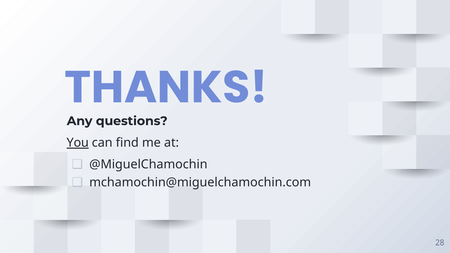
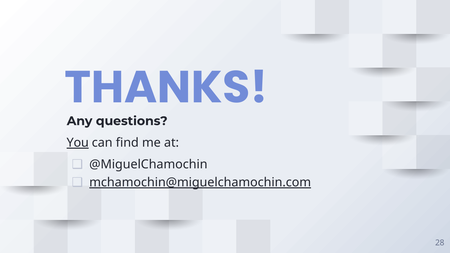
mchamochin@miguelchamochin.com underline: none -> present (200, 183)
